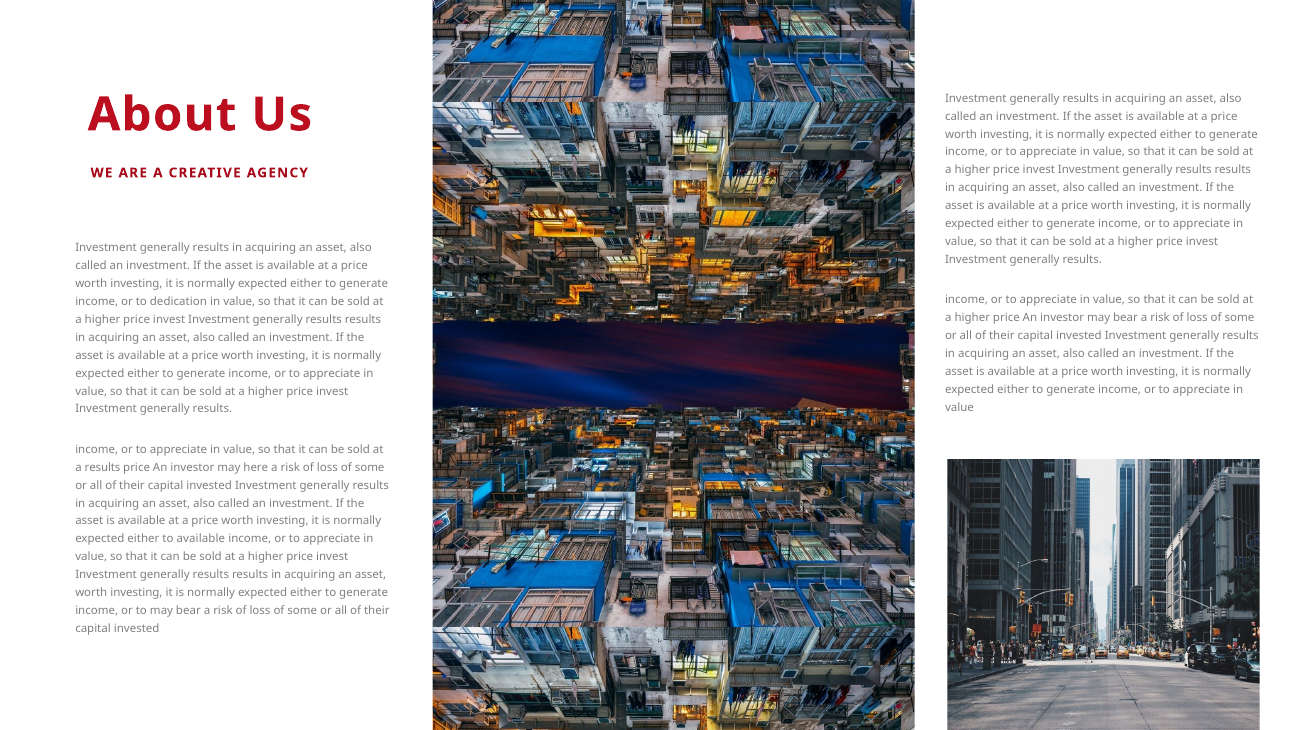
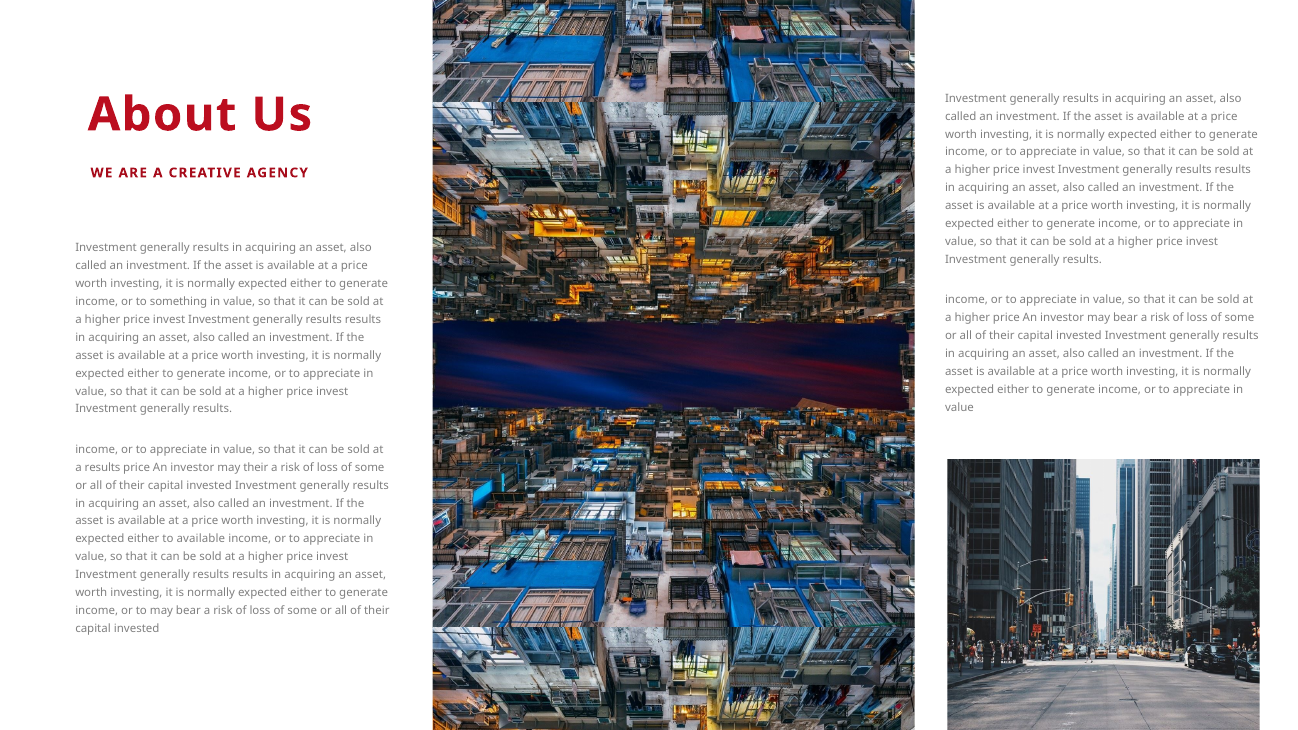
dedication: dedication -> something (179, 302)
may here: here -> their (256, 468)
